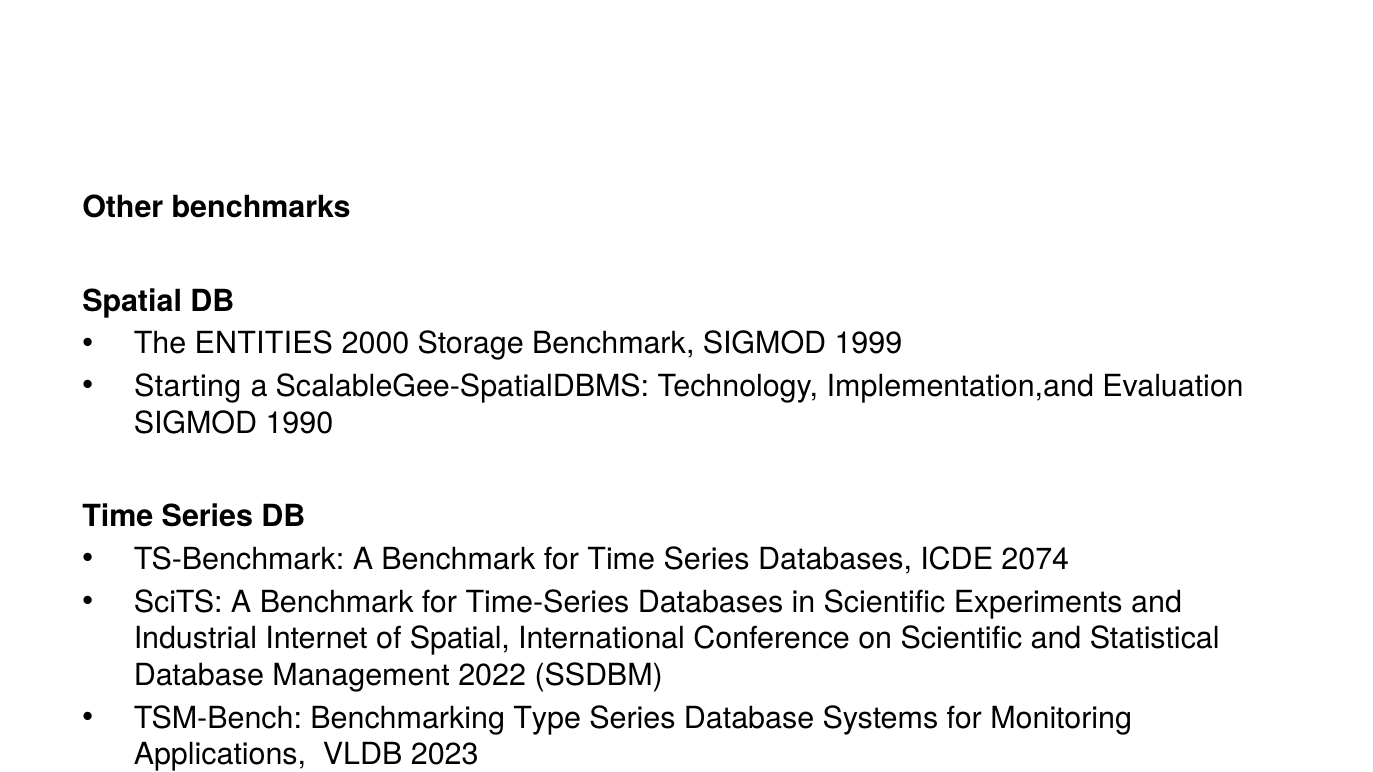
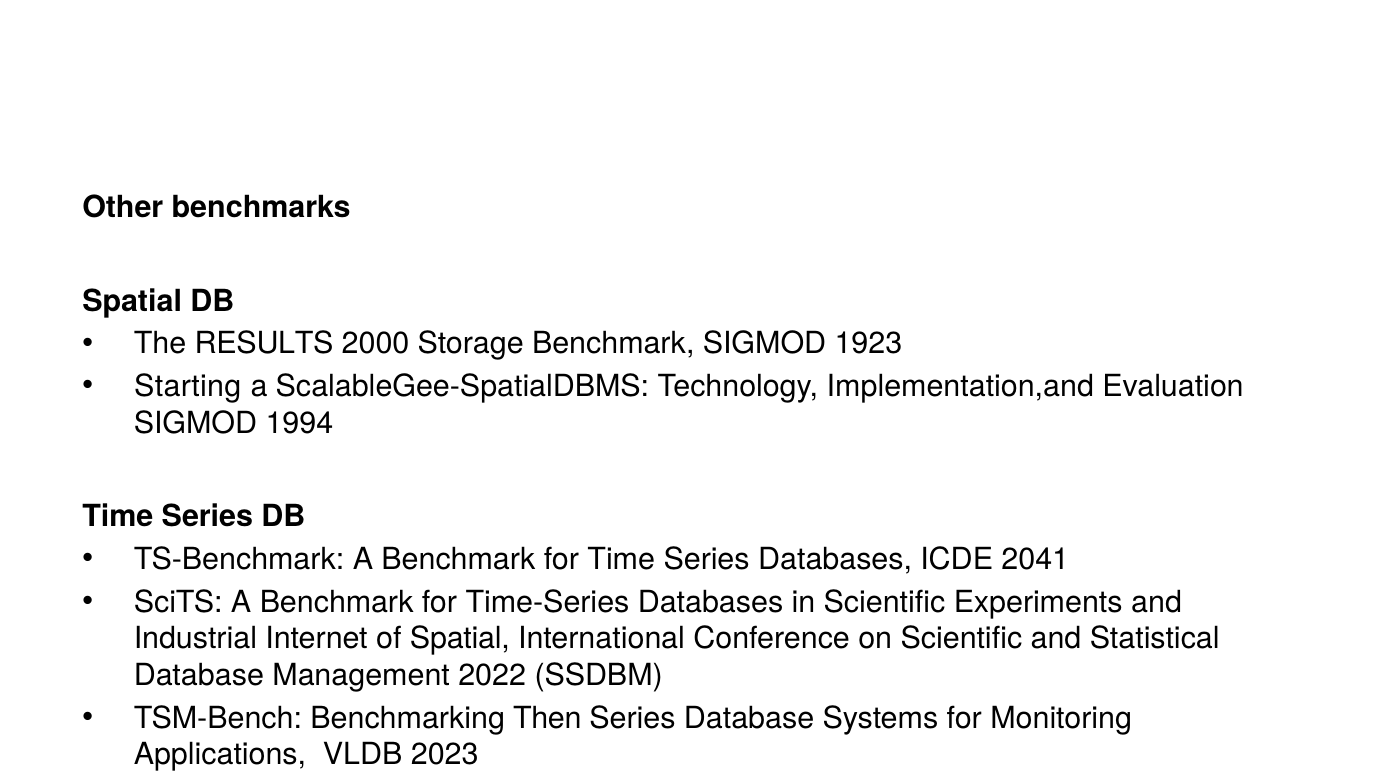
ENTITIES: ENTITIES -> RESULTS (264, 344)
1999: 1999 -> 1923 (868, 344)
1990: 1990 -> 1994 (299, 423)
2074: 2074 -> 2041 (1035, 560)
Type: Type -> Then (547, 718)
